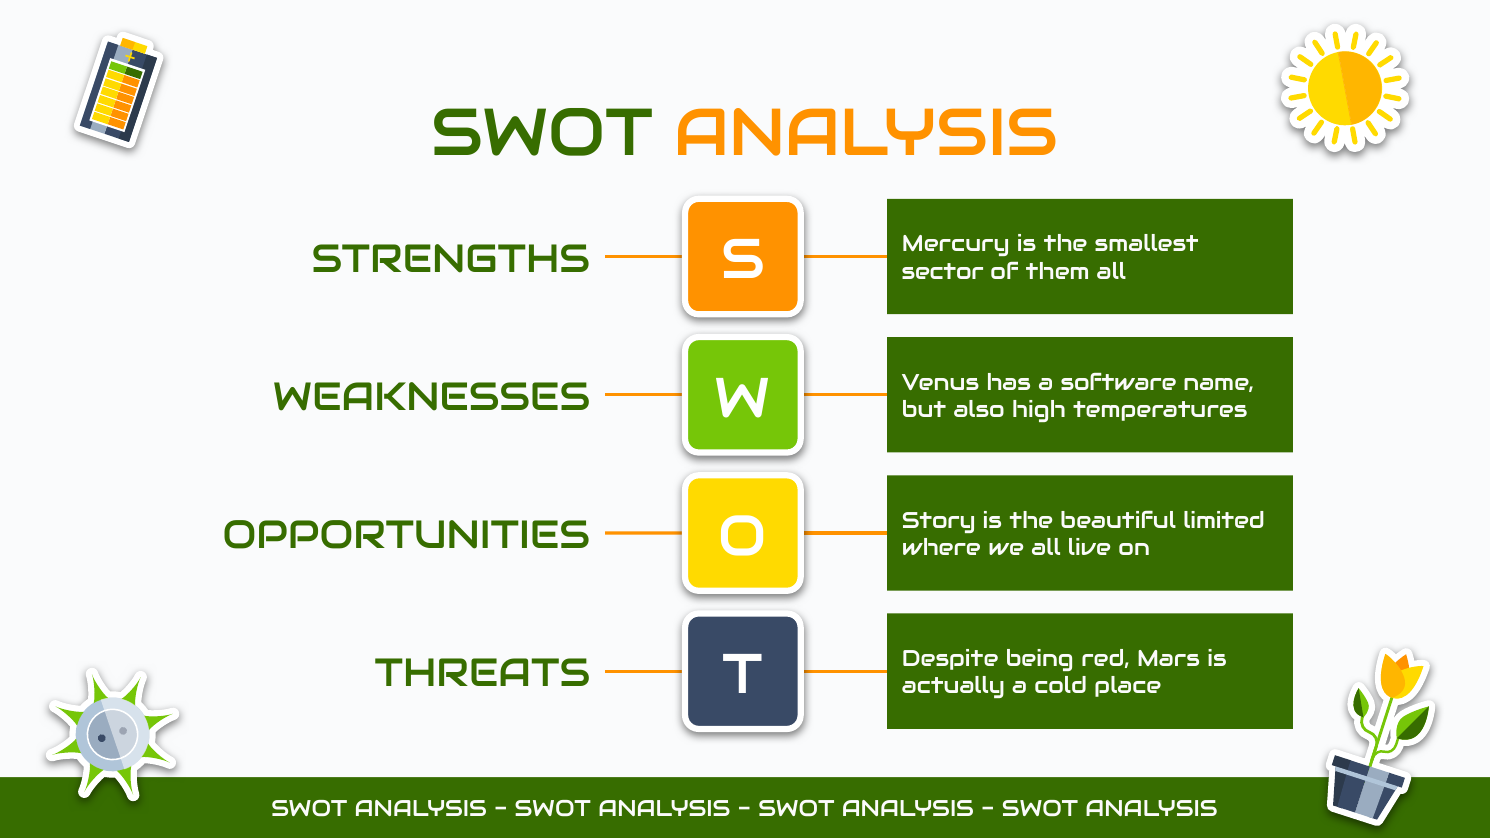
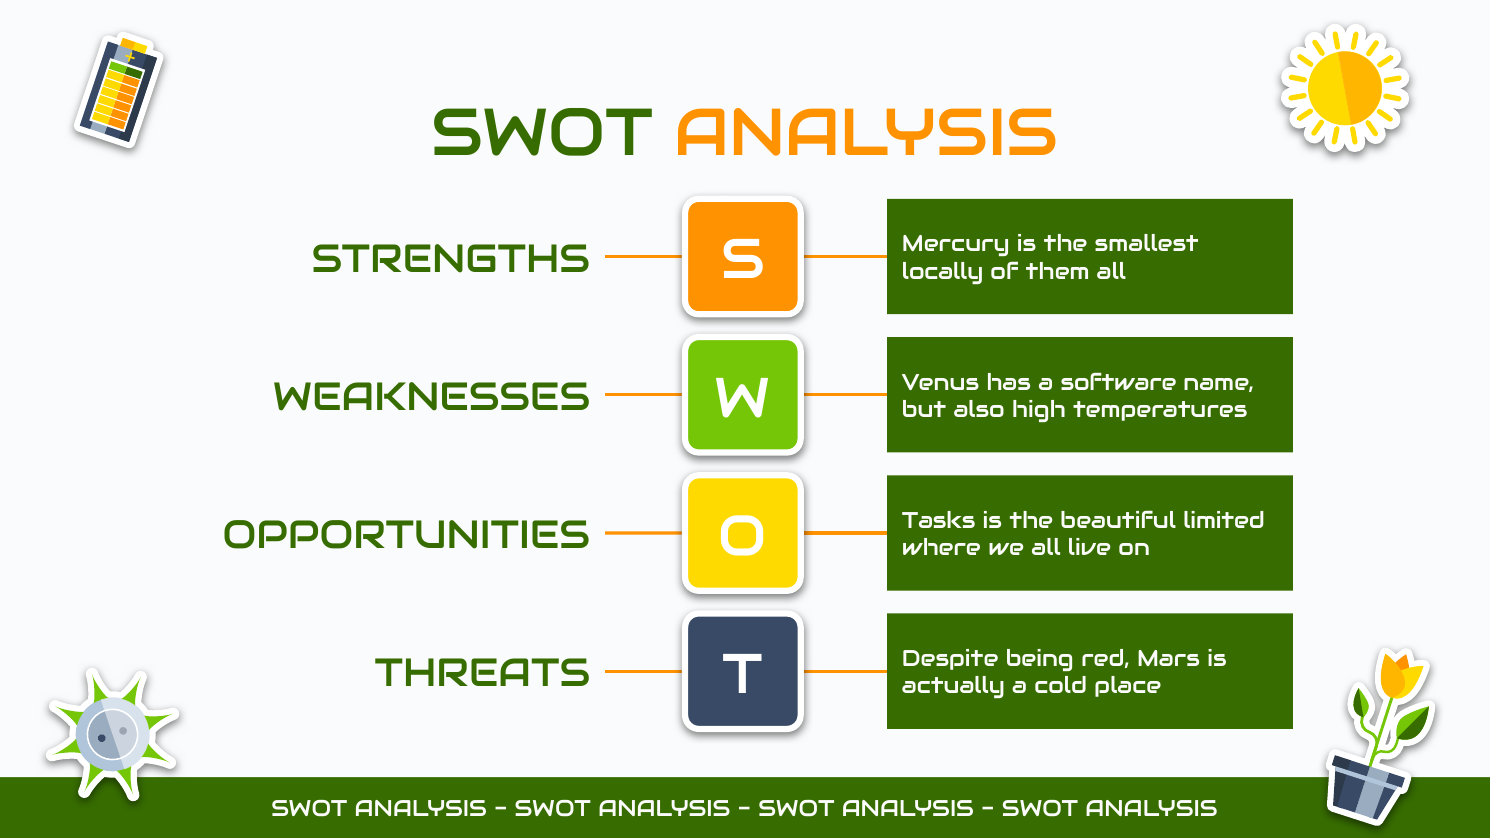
sector: sector -> locally (943, 272)
Story: Story -> Tasks (939, 521)
